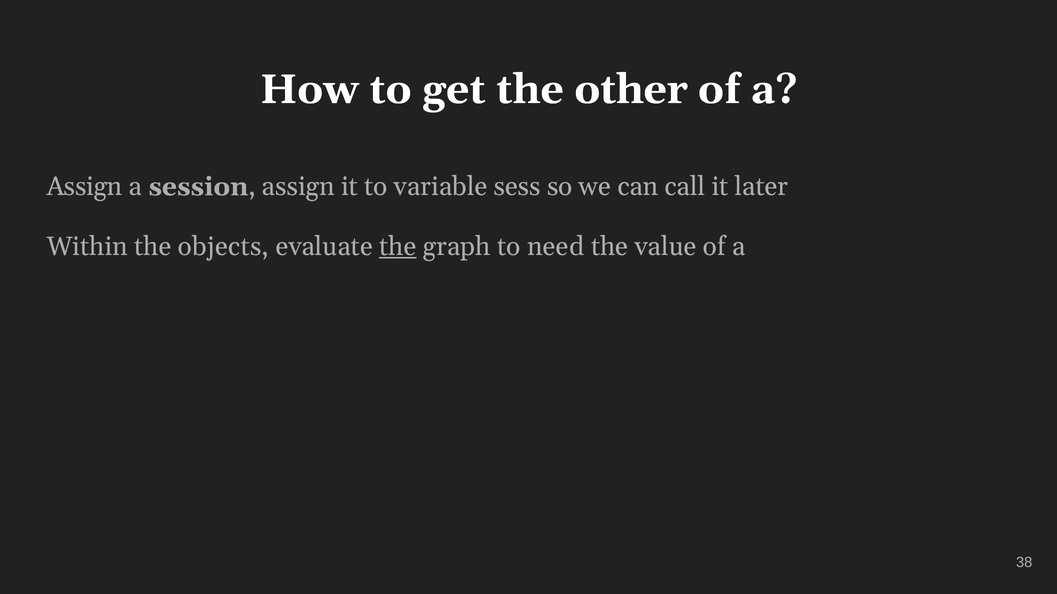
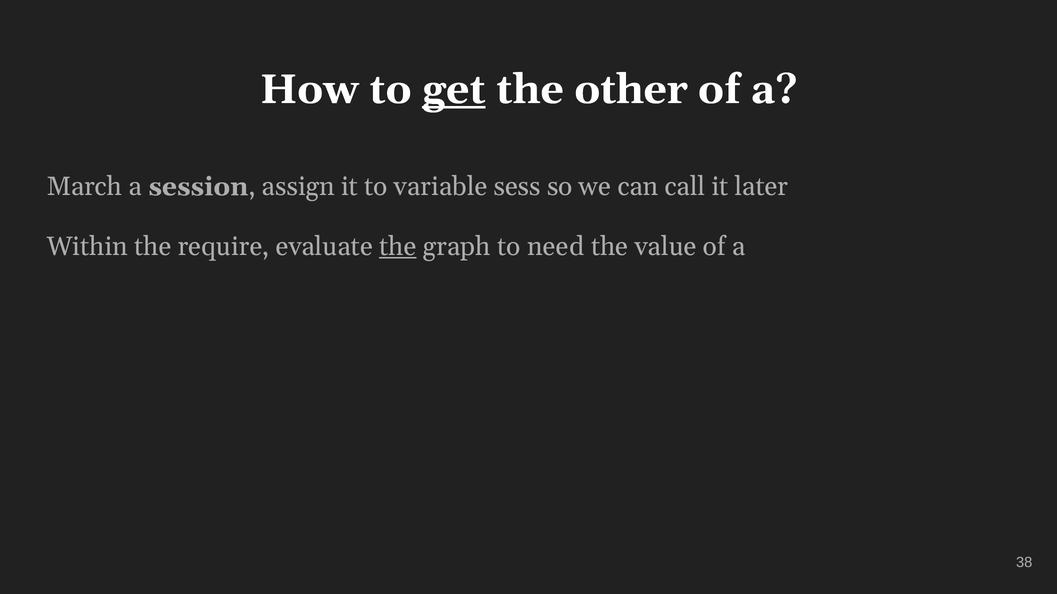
get underline: none -> present (454, 90)
Assign: Assign -> March (84, 187)
objects: objects -> require (224, 247)
